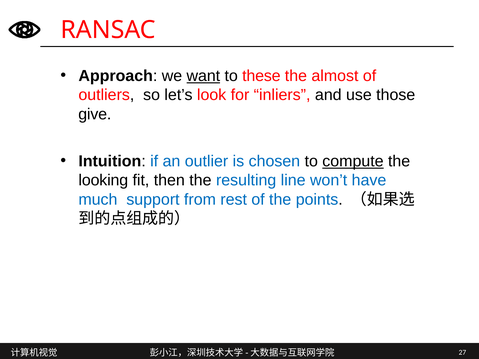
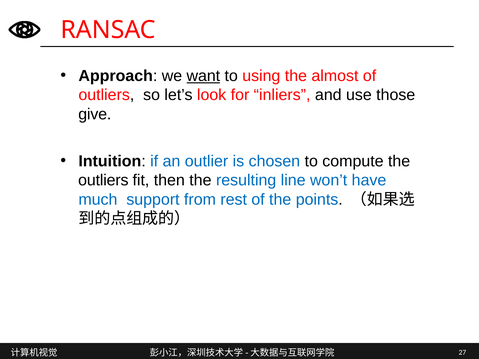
these: these -> using (261, 76)
compute underline: present -> none (353, 161)
looking: looking -> outliers (103, 180)
